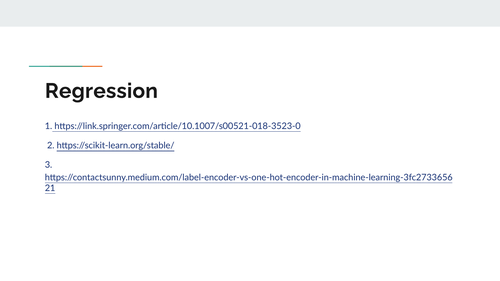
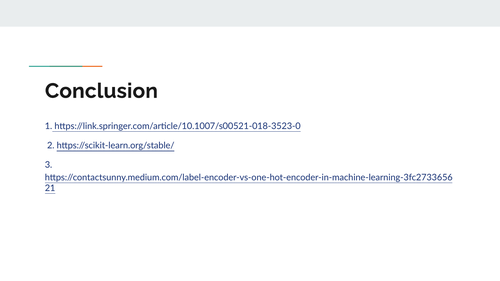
Regression: Regression -> Conclusion (101, 91)
